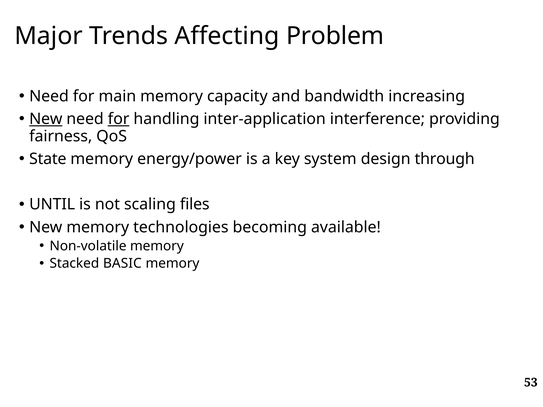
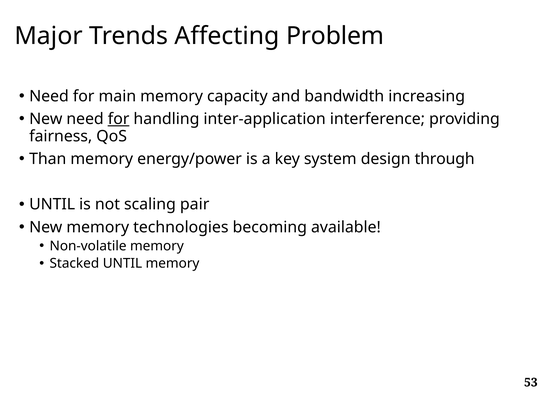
New underline: present -> none (46, 119)
State: State -> Than (48, 159)
files: files -> pair (195, 205)
Stacked BASIC: BASIC -> UNTIL (122, 264)
